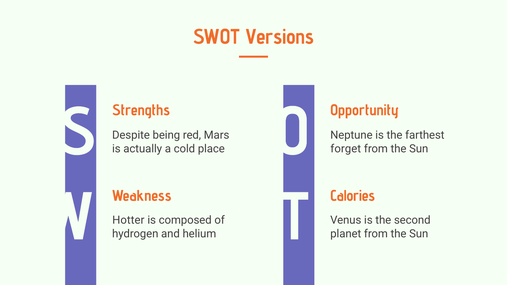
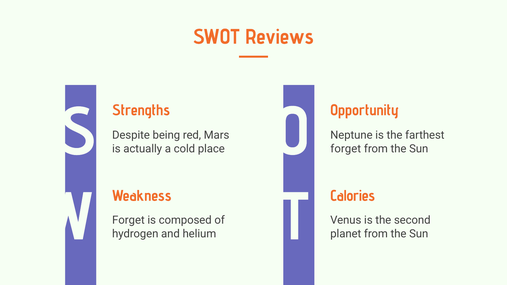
Versions: Versions -> Reviews (280, 37)
Hotter: Hotter -> Forget (128, 220)
